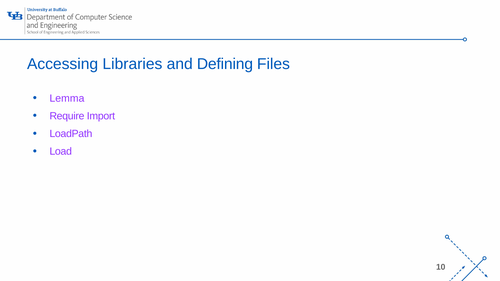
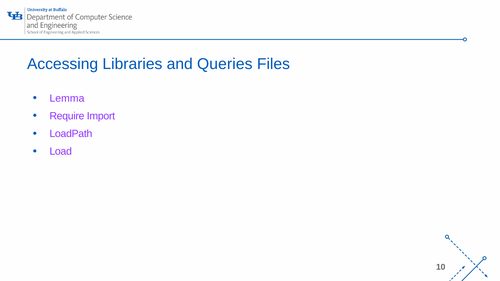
Defining: Defining -> Queries (225, 64)
